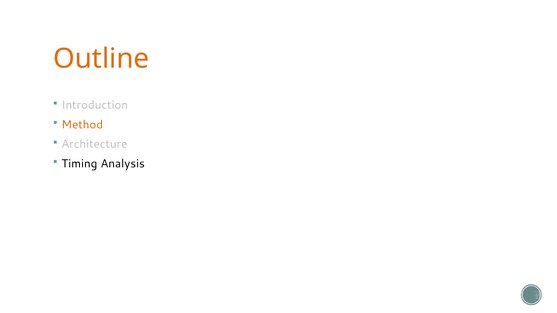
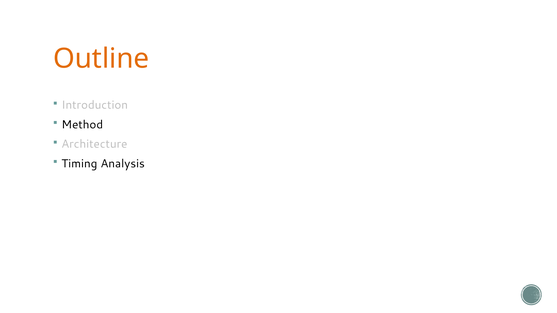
Method colour: orange -> black (82, 125)
